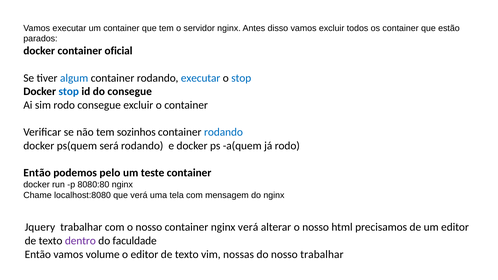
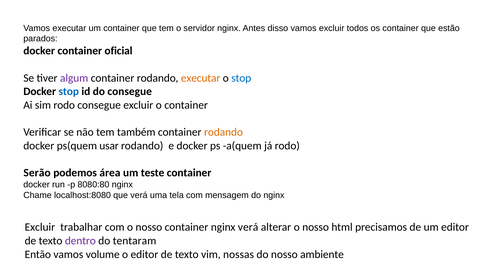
algum colour: blue -> purple (74, 78)
executar colour: blue -> orange (201, 78)
sozinhos: sozinhos -> também (136, 132)
rodando colour: blue -> orange (223, 132)
será: será -> usar (109, 146)
Então: Então -> Serão (37, 173)
pelo: pelo -> área (110, 173)
Jquery: Jquery -> Excluir (40, 227)
faculdade: faculdade -> tentaram (135, 241)
nosso trabalhar: trabalhar -> ambiente (322, 254)
